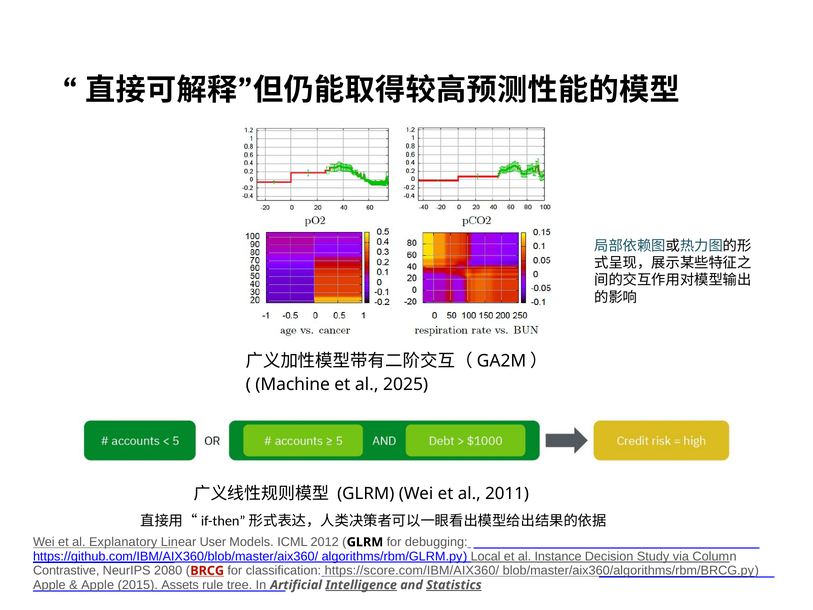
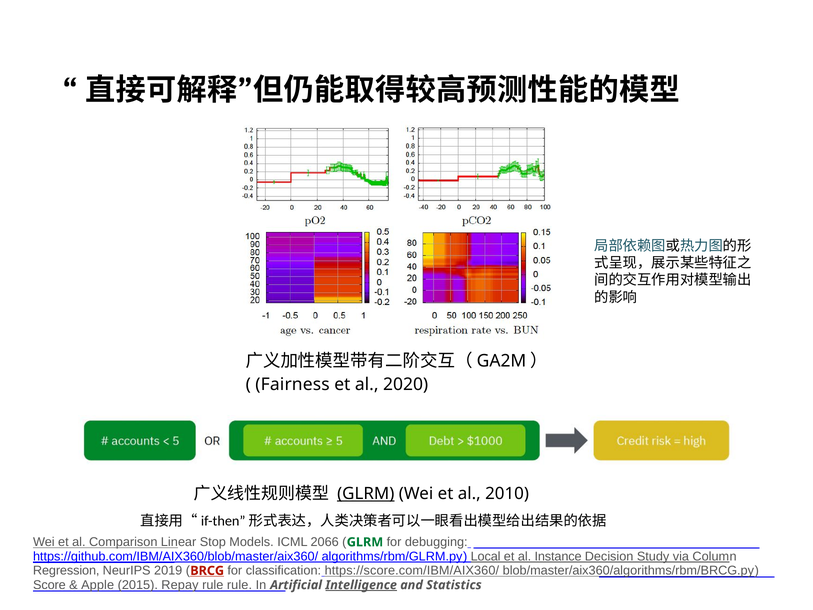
Machine: Machine -> Fairness (293, 384)
2025: 2025 -> 2020 (406, 384)
GLRM underline: none -> present (366, 494)
2011: 2011 -> 2010 (507, 494)
Explanatory: Explanatory -> Comparison (123, 542)
User: User -> Stop (213, 542)
2012: 2012 -> 2066 (325, 542)
GLRM colour: black -> green (365, 542)
Contrastive: Contrastive -> Regression (66, 571)
2080: 2080 -> 2019 (168, 571)
Apple: Apple -> Score (49, 585)
Assets: Assets -> Repay (180, 585)
rule tree: tree -> rule (239, 585)
Statistics underline: present -> none (454, 585)
